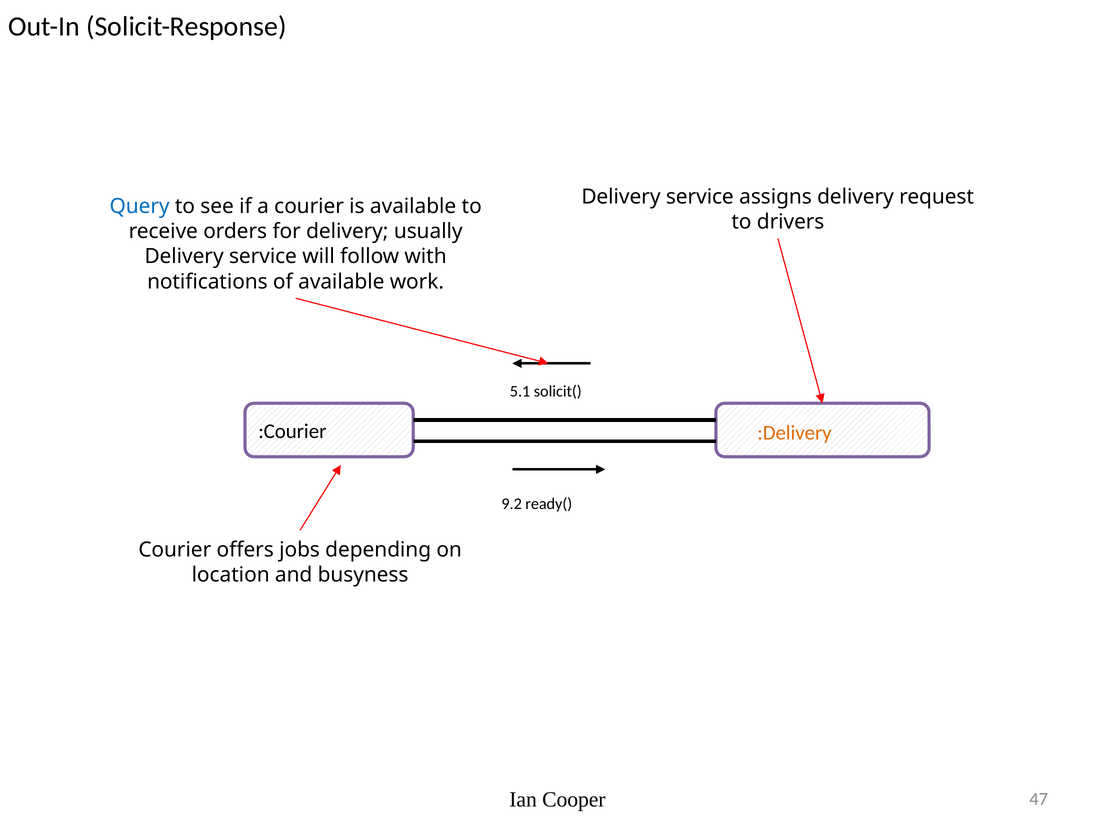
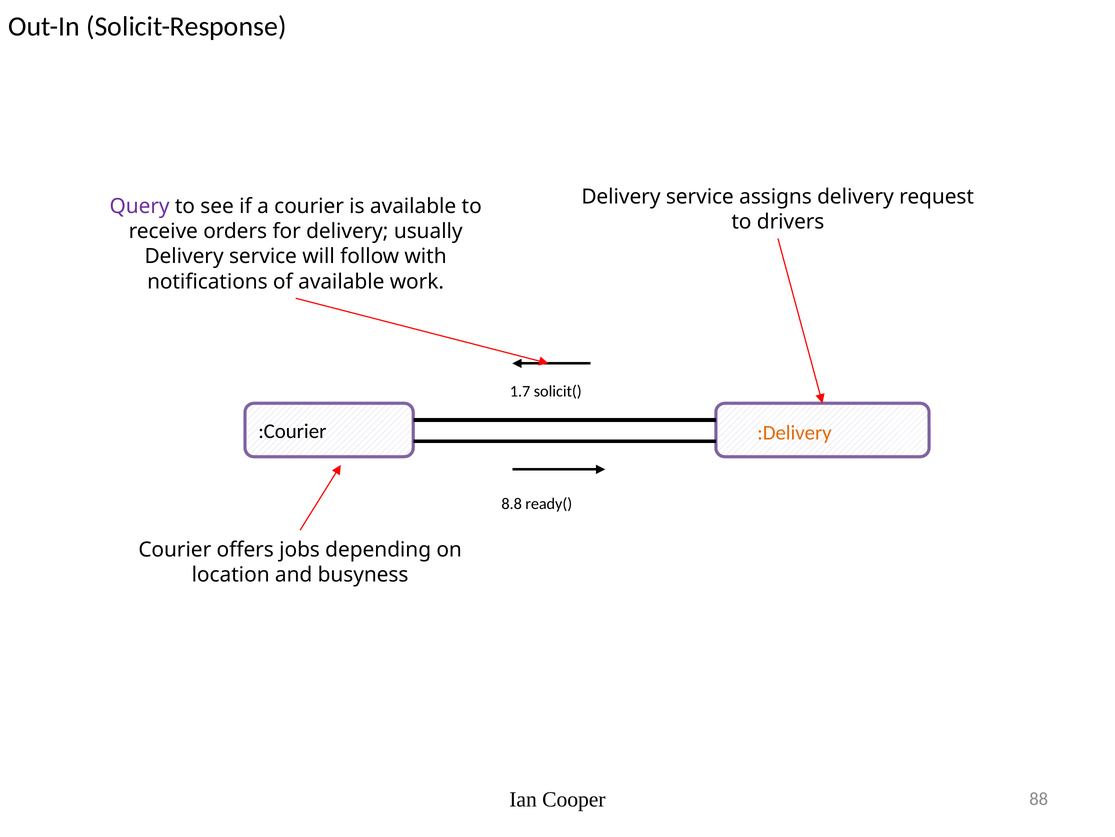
Query colour: blue -> purple (140, 206)
5.1: 5.1 -> 1.7 (520, 391)
9.2: 9.2 -> 8.8 (512, 503)
47: 47 -> 88 (1039, 798)
